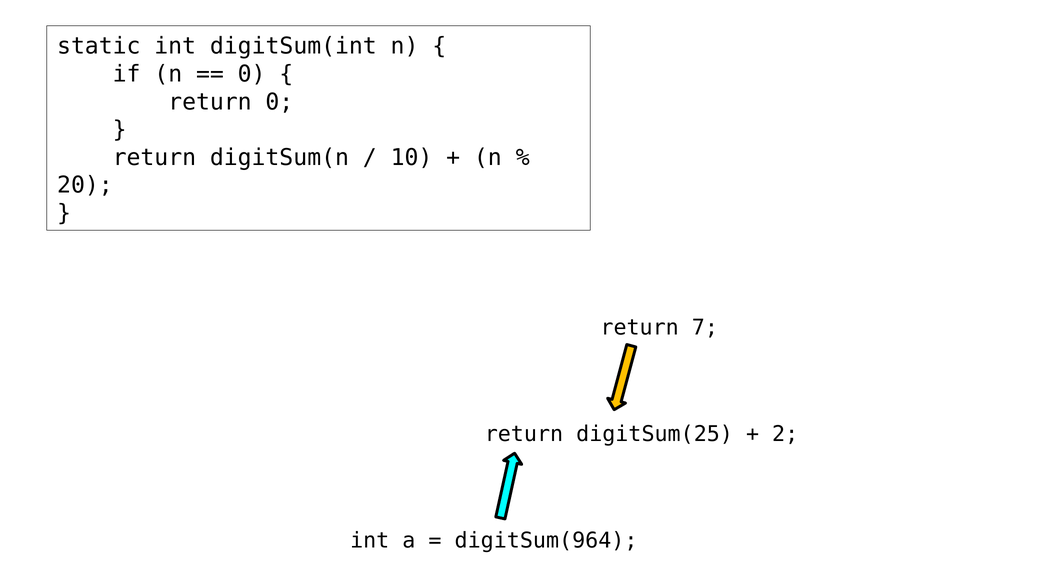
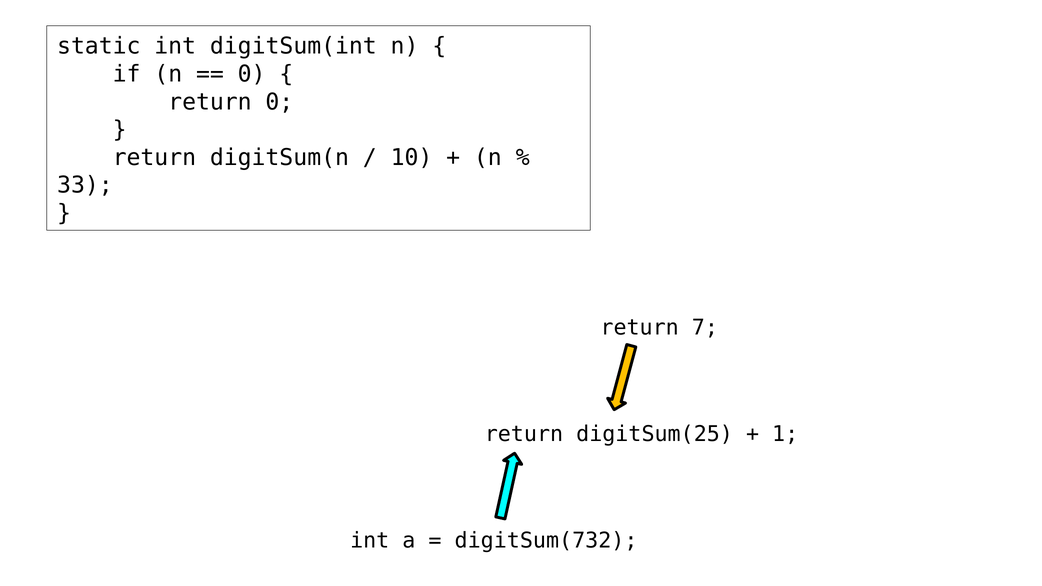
20: 20 -> 33 (85, 185)
2: 2 -> 1 (785, 434)
digitSum(964: digitSum(964 -> digitSum(732 (546, 541)
